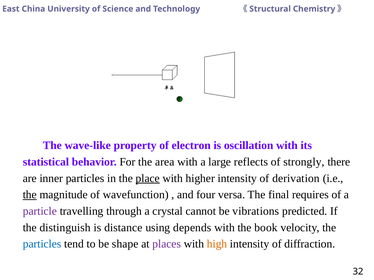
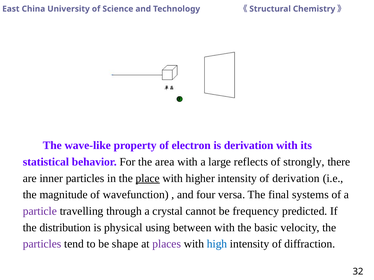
is oscillation: oscillation -> derivation (249, 146)
the underline: present -> none (30, 195)
requires: requires -> systems (310, 195)
vibrations: vibrations -> frequency (256, 211)
distinguish: distinguish -> distribution (65, 228)
distance: distance -> physical (123, 228)
depends: depends -> between (192, 228)
book: book -> basic (266, 228)
particles colour: blue -> purple (42, 244)
high colour: orange -> blue (217, 244)
